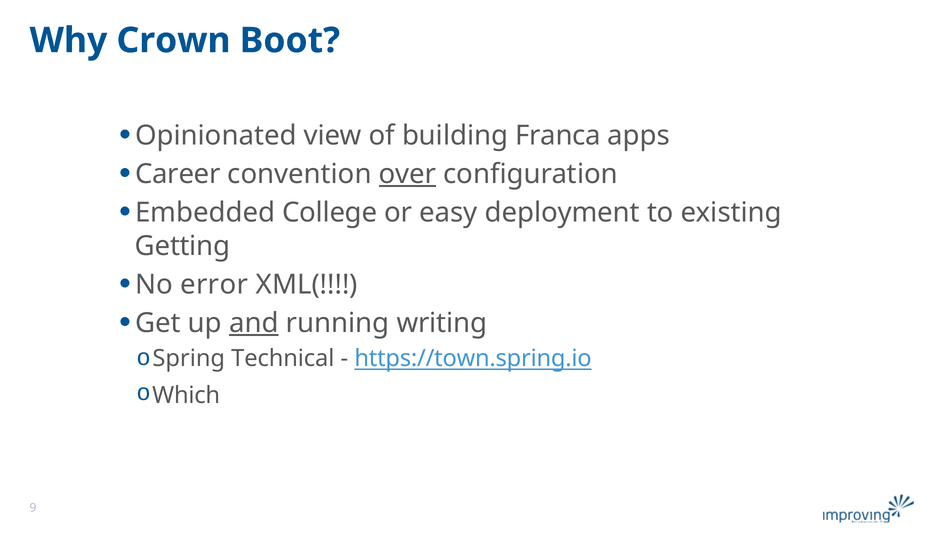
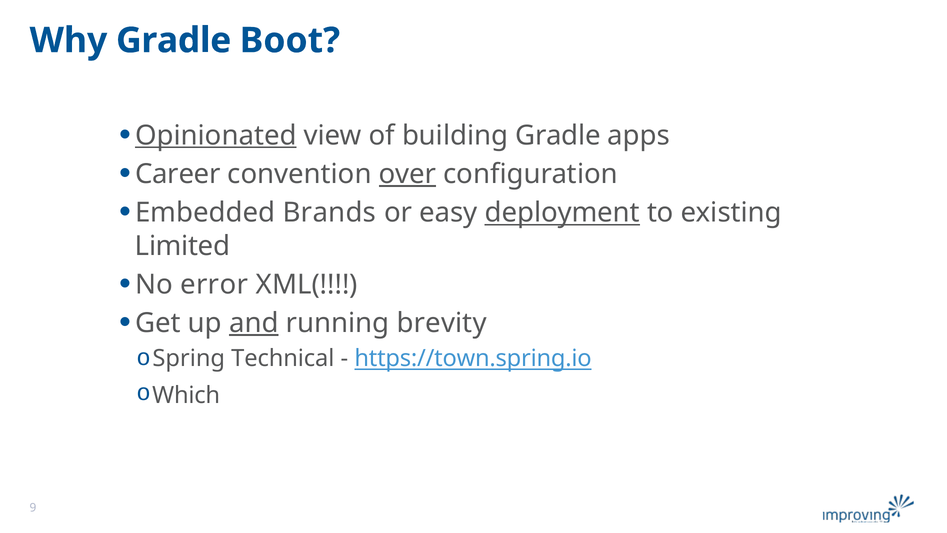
Why Crown: Crown -> Gradle (174, 40)
Opinionated underline: none -> present (216, 135)
building Franca: Franca -> Gradle (558, 135)
College: College -> Brands (329, 213)
deployment underline: none -> present (562, 213)
Getting: Getting -> Limited (183, 246)
writing: writing -> brevity (442, 323)
